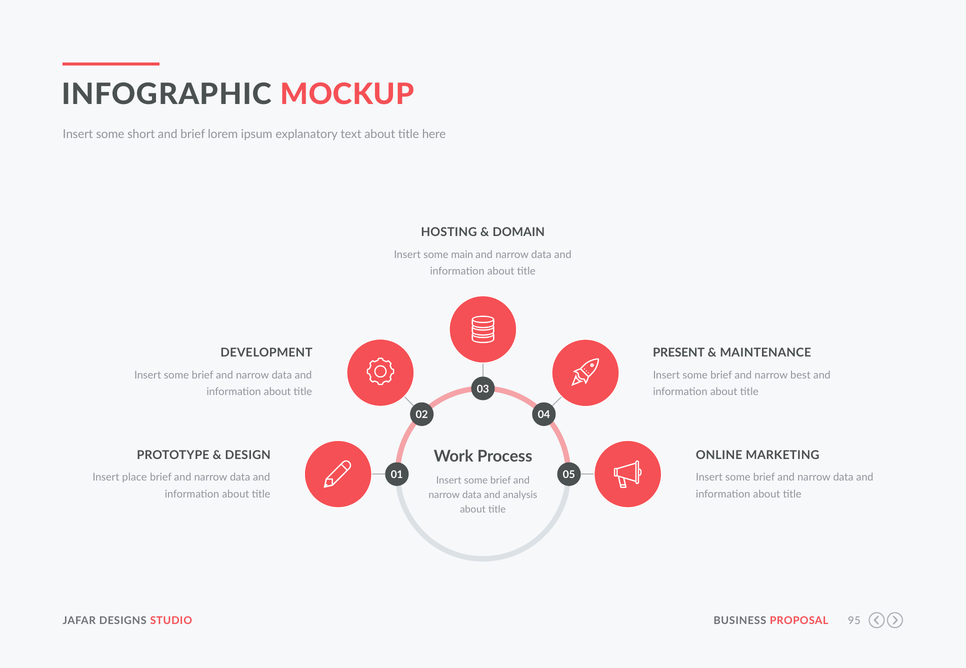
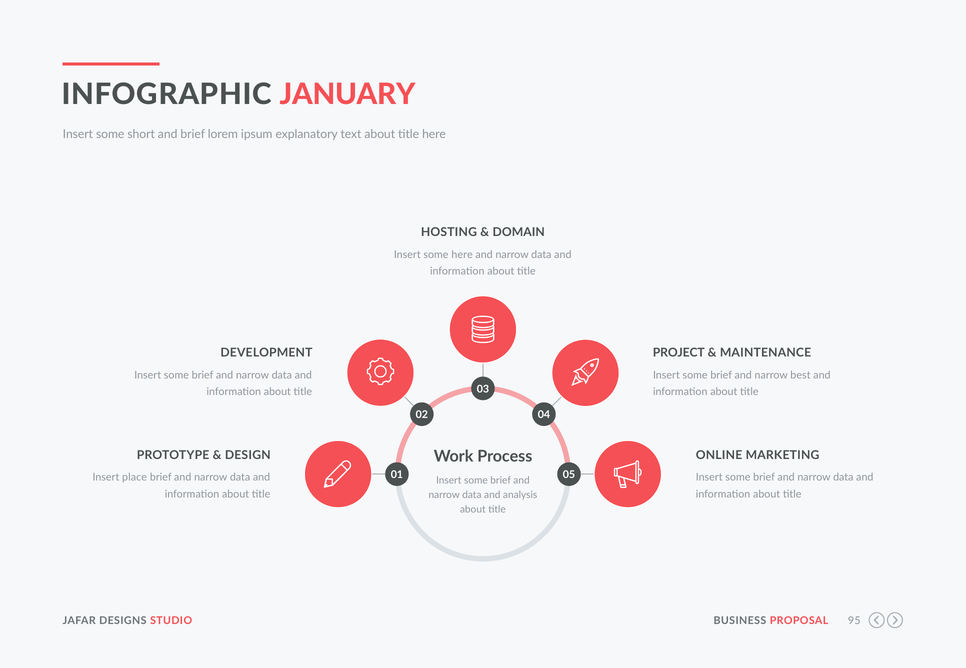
MOCKUP: MOCKUP -> JANUARY (348, 95)
some main: main -> here (462, 255)
PRESENT: PRESENT -> PROJECT (679, 353)
